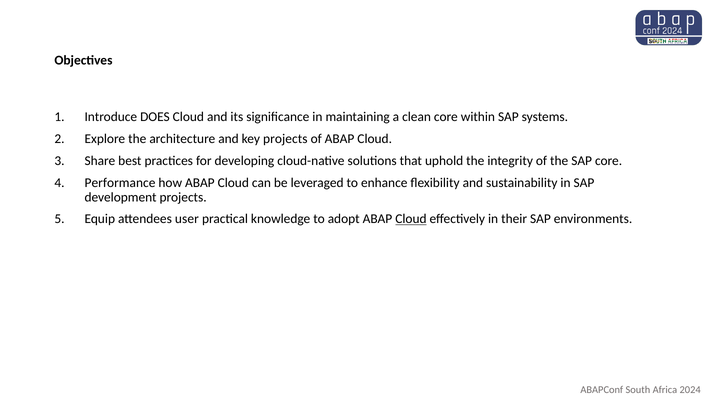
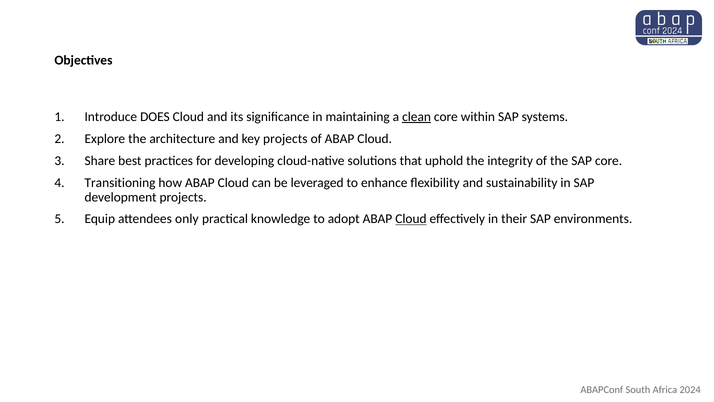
clean underline: none -> present (417, 117)
Performance: Performance -> Transitioning (120, 182)
user: user -> only (187, 219)
